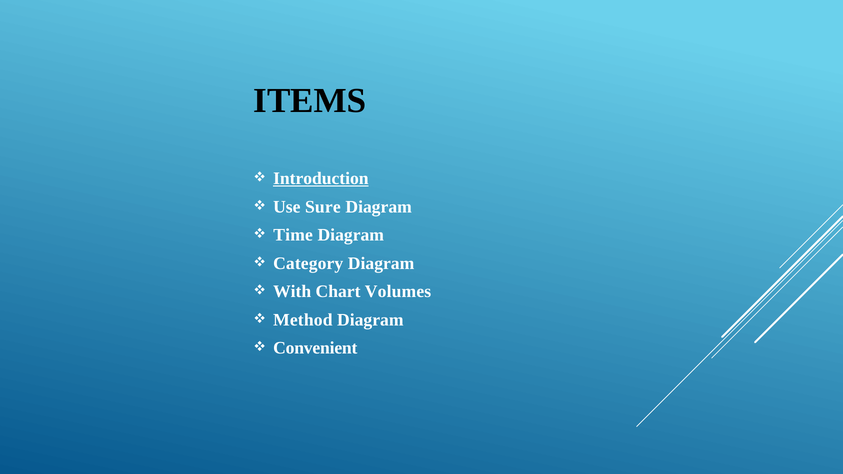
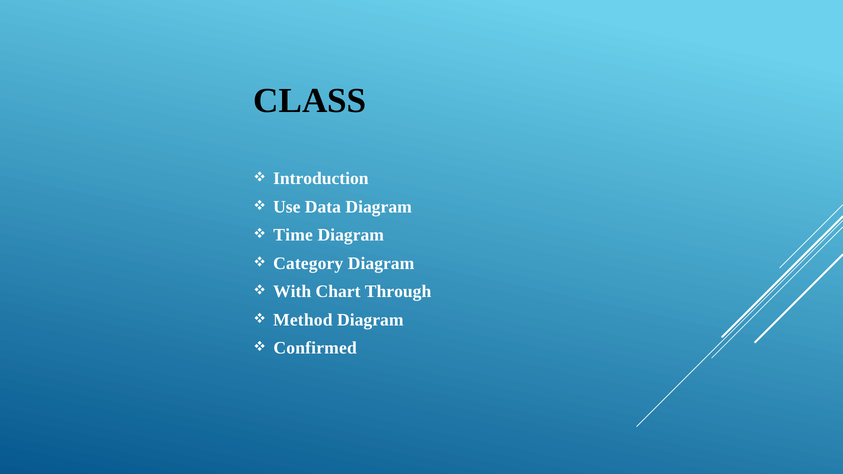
ITEMS: ITEMS -> CLASS (310, 101)
Introduction underline: present -> none (321, 179)
Sure: Sure -> Data (323, 207)
Volumes: Volumes -> Through (398, 292)
Convenient: Convenient -> Confirmed (315, 348)
